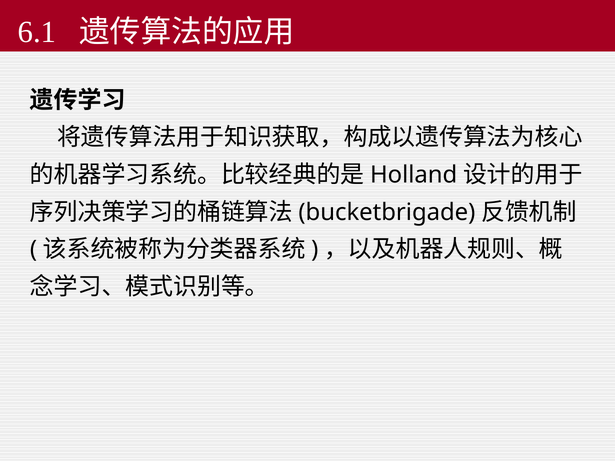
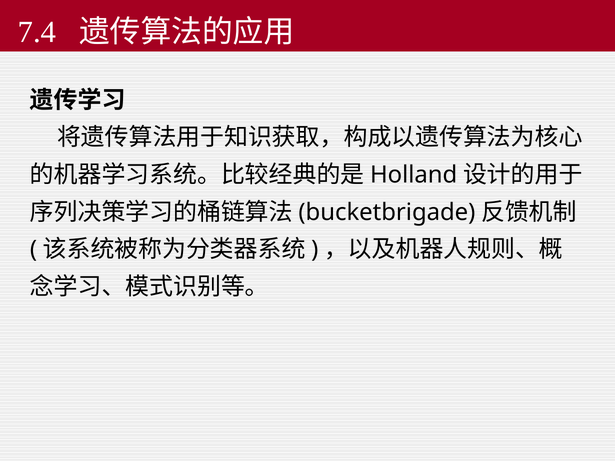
6.1: 6.1 -> 7.4 (37, 32)
